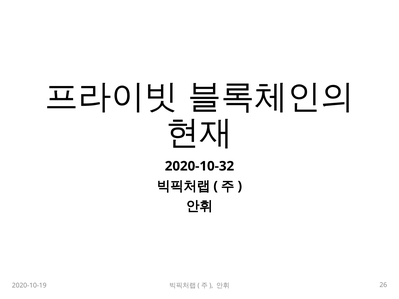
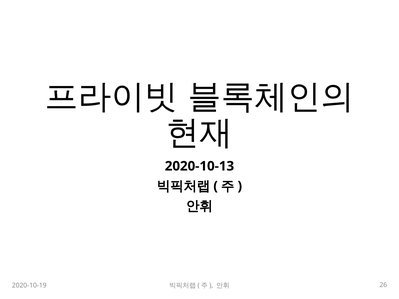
2020-10-32: 2020-10-32 -> 2020-10-13 (199, 166)
